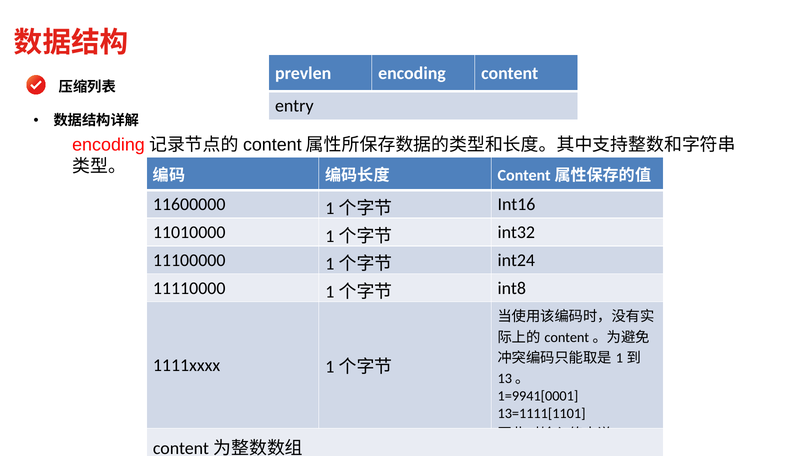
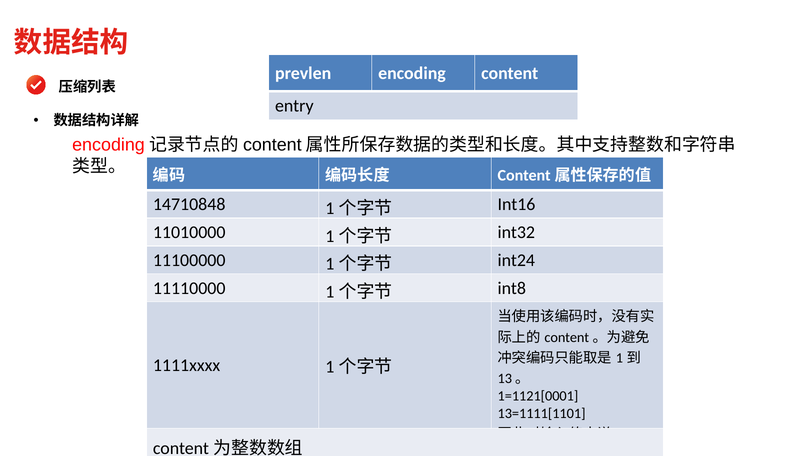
11600000: 11600000 -> 14710848 (189, 204)
1=9941[0001: 1=9941[0001 -> 1=1121[0001 (538, 396)
